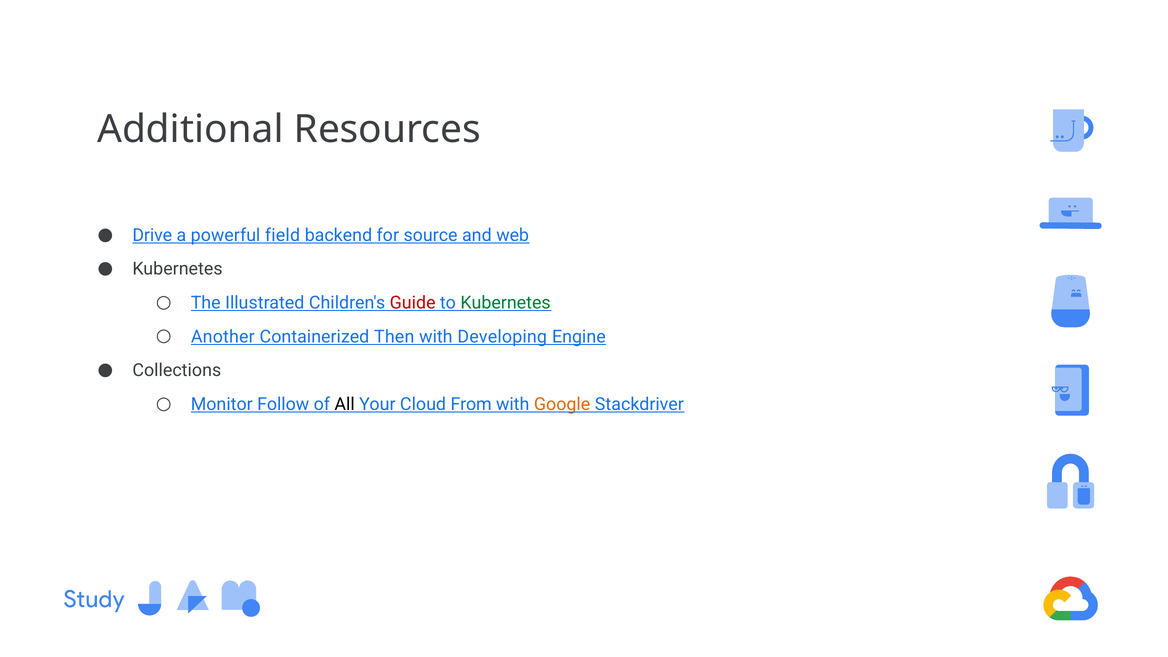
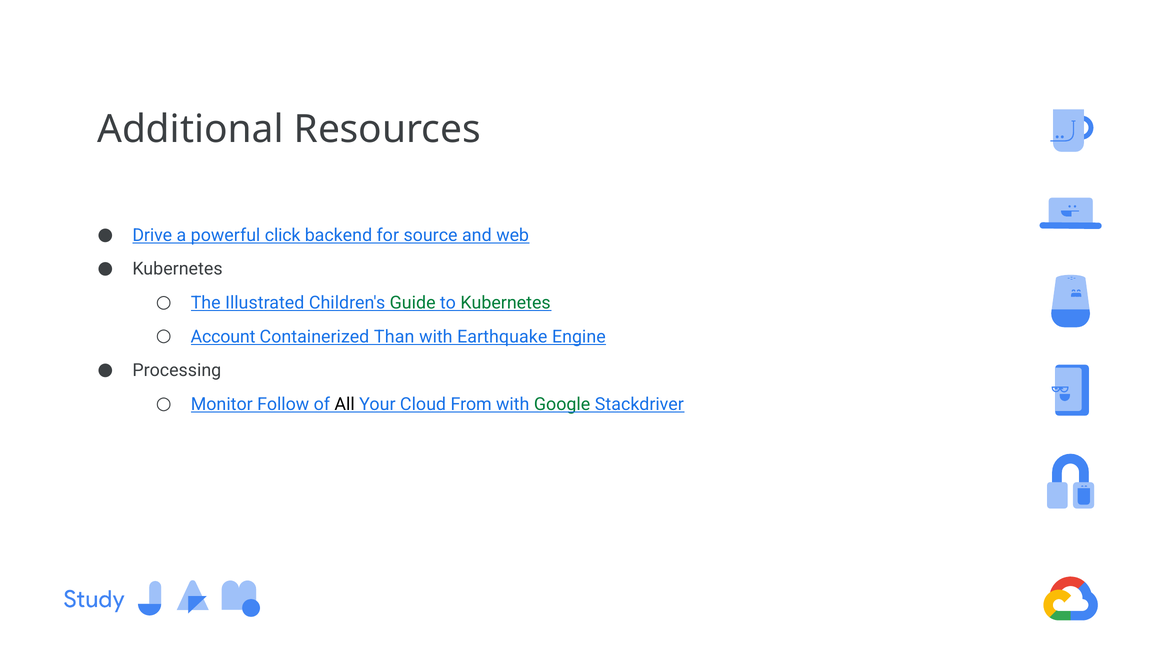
field: field -> click (283, 235)
Guide colour: red -> green (413, 303)
Another: Another -> Account (223, 337)
Then: Then -> Than (394, 337)
Developing: Developing -> Earthquake (502, 337)
Collections: Collections -> Processing (177, 370)
Google colour: orange -> green (562, 404)
